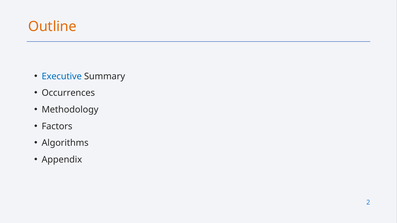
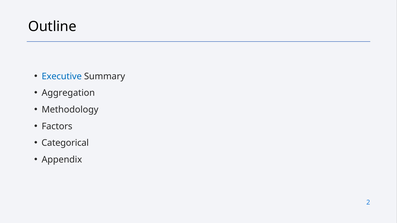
Outline colour: orange -> black (52, 27)
Occurrences: Occurrences -> Aggregation (68, 93)
Algorithms: Algorithms -> Categorical (65, 143)
